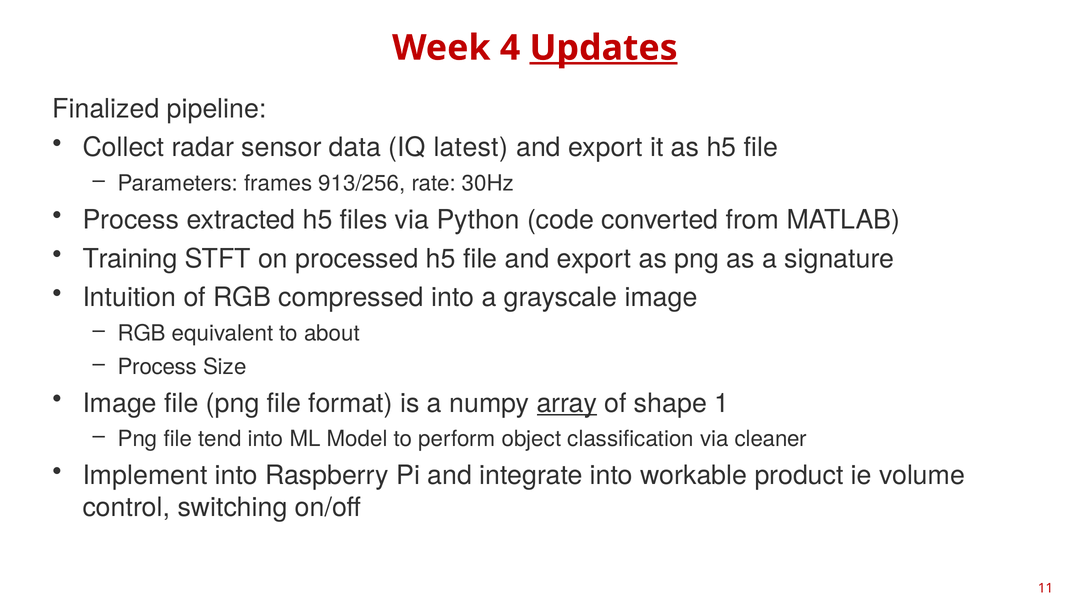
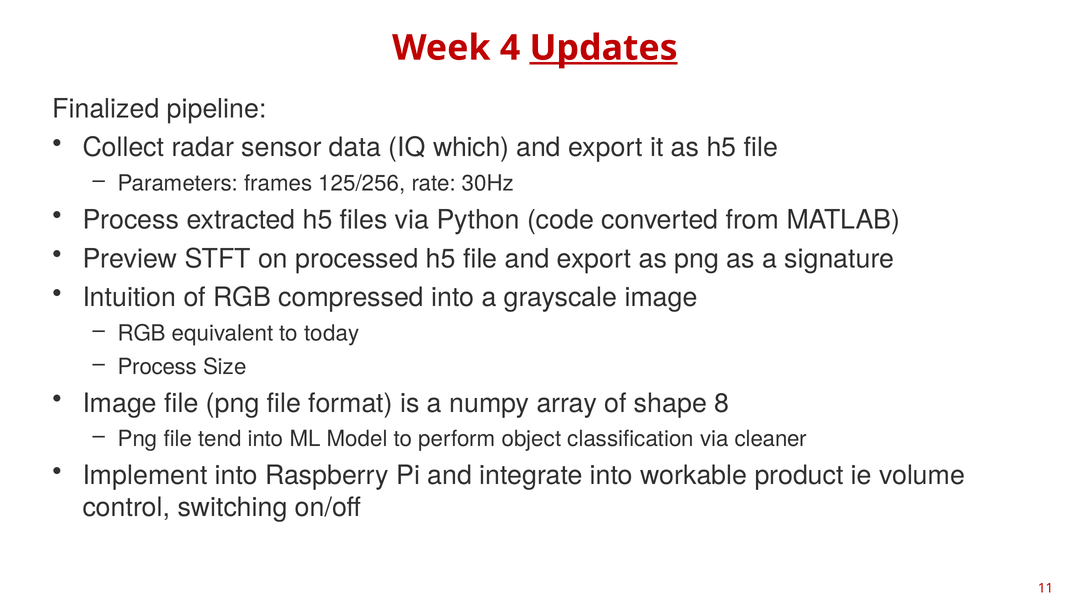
latest: latest -> which (471, 148)
913/256: 913/256 -> 125/256 (362, 183)
Training: Training -> Preview (130, 259)
about: about -> today (332, 333)
array underline: present -> none (567, 403)
1: 1 -> 8 (722, 403)
